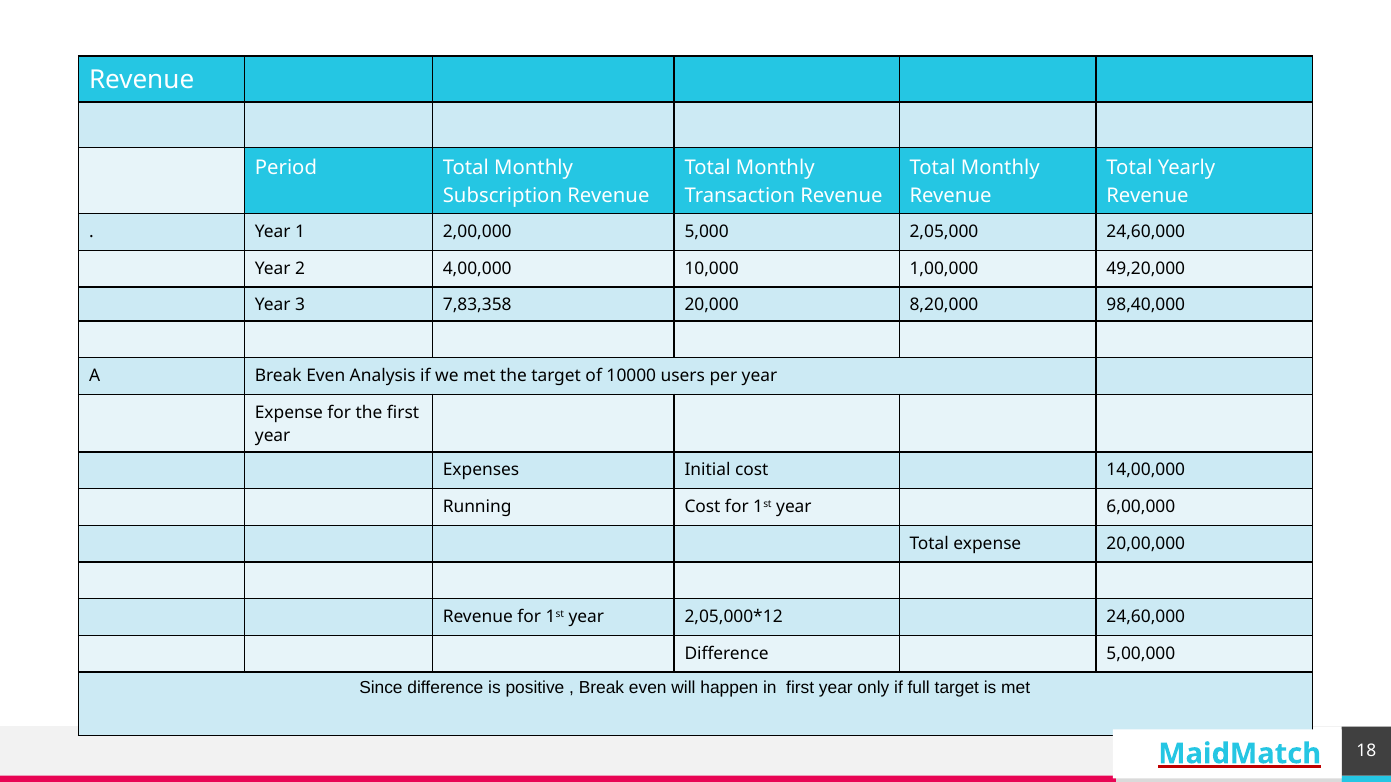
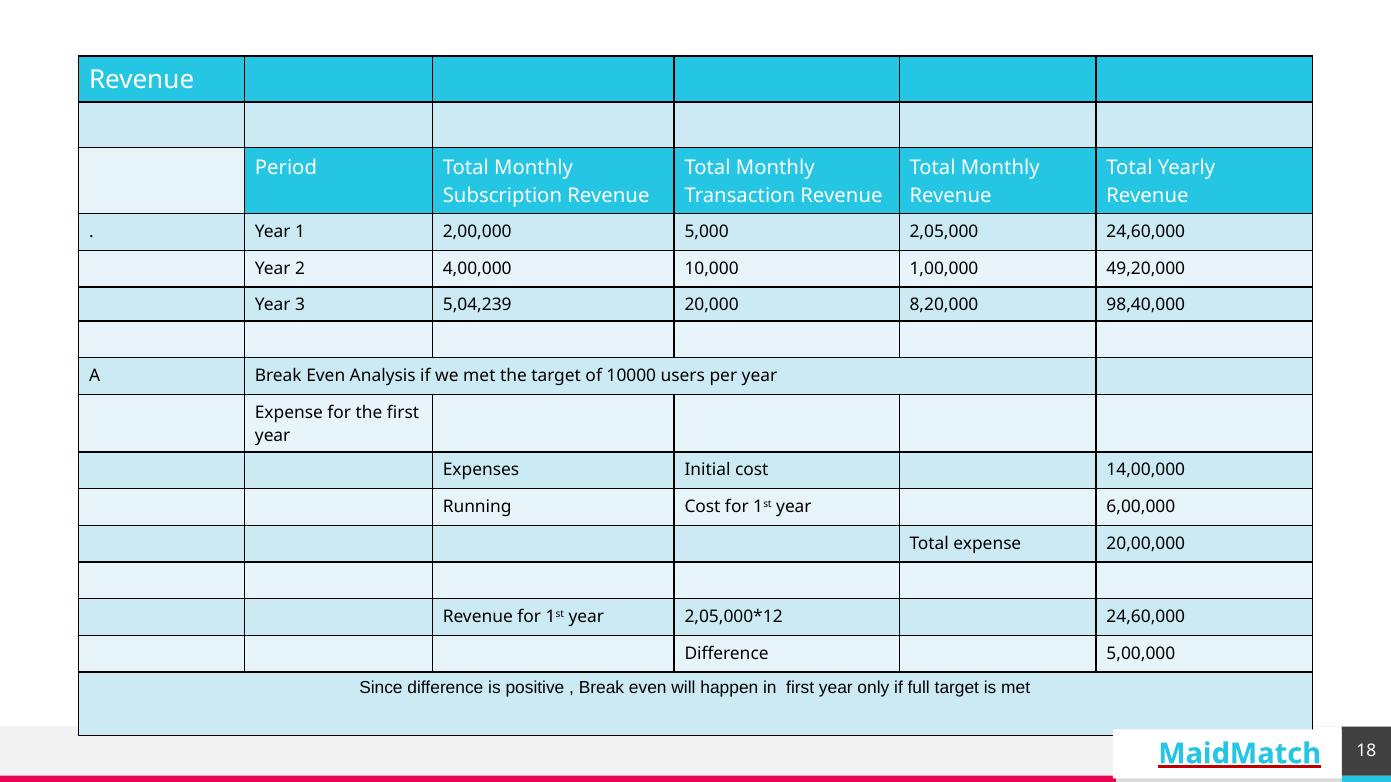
7,83,358: 7,83,358 -> 5,04,239 (477, 305)
